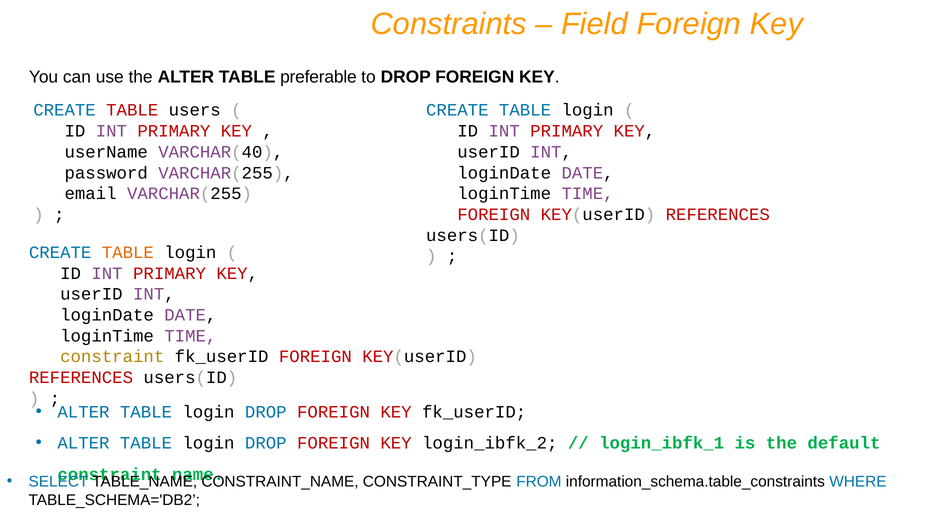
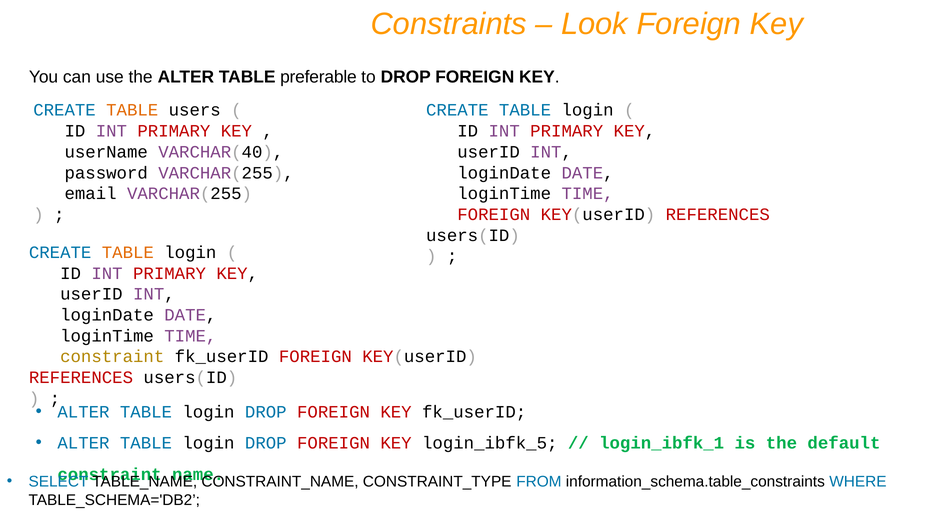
Field: Field -> Look (594, 24)
TABLE colour: red -> orange (132, 110)
login_ibfk_2: login_ibfk_2 -> login_ibfk_5 (490, 443)
